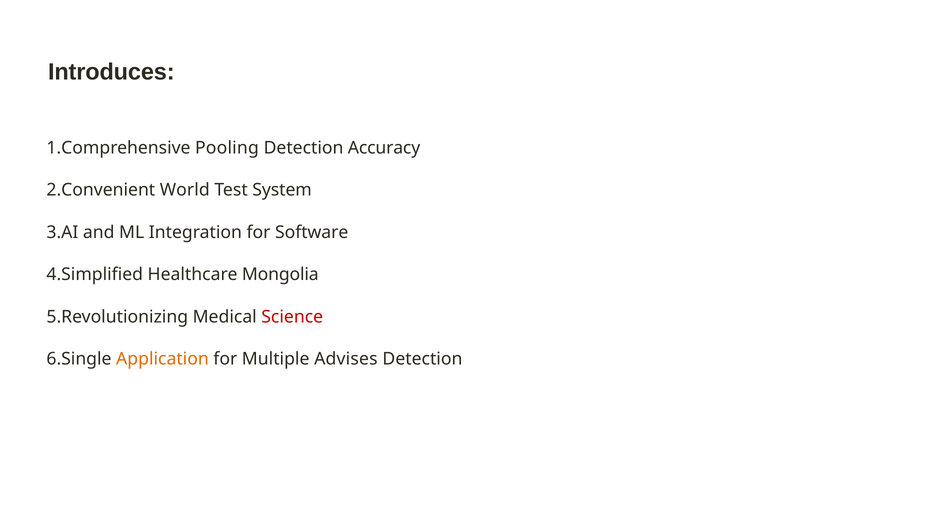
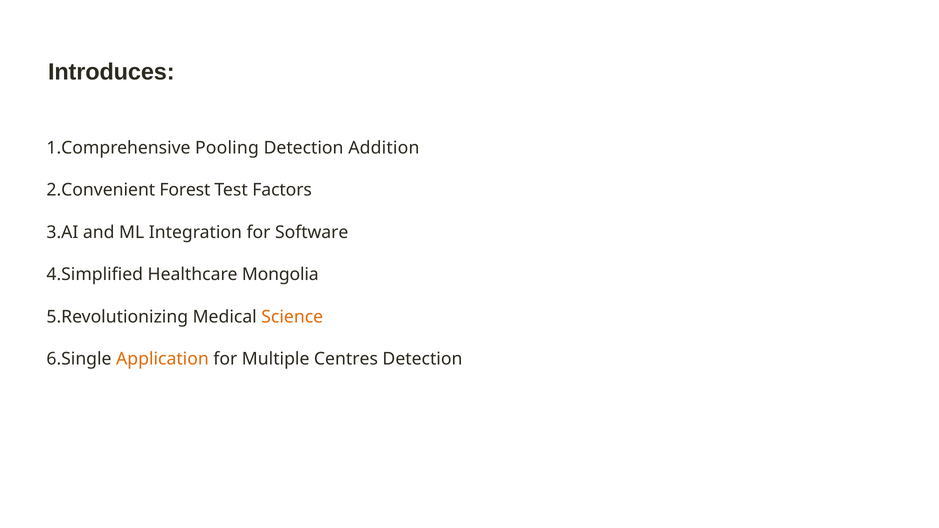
Accuracy: Accuracy -> Addition (384, 148)
World: World -> Forest (185, 190)
System: System -> Factors (282, 190)
Science colour: red -> orange (292, 317)
Advises: Advises -> Centres (346, 359)
